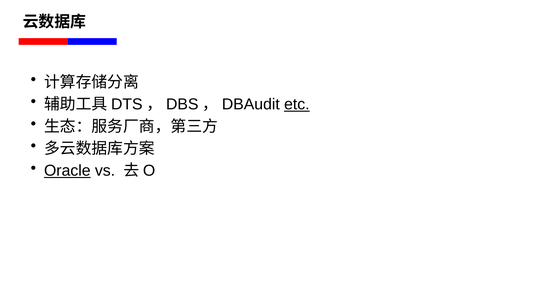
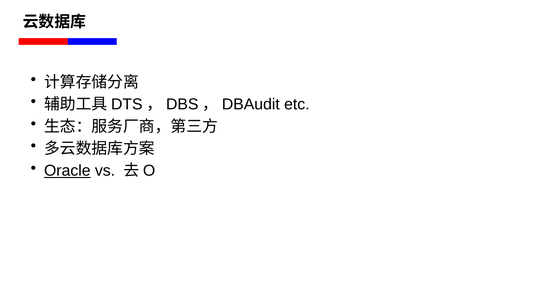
etc underline: present -> none (297, 104)
